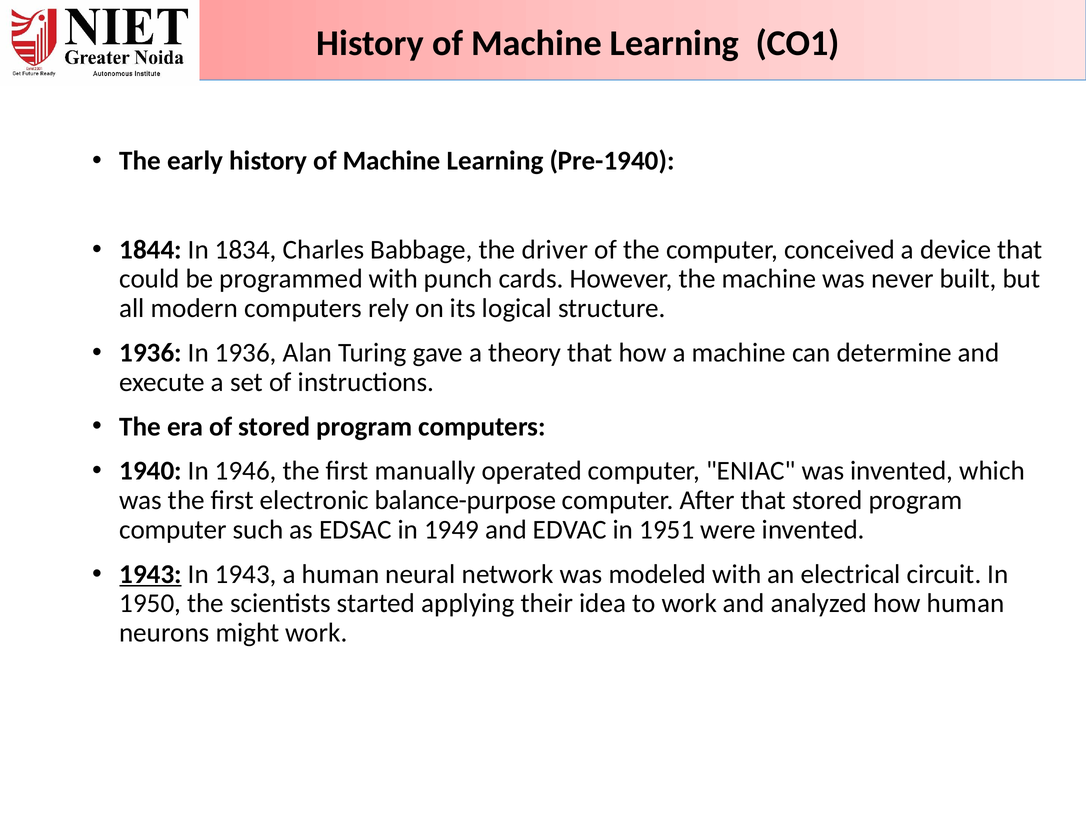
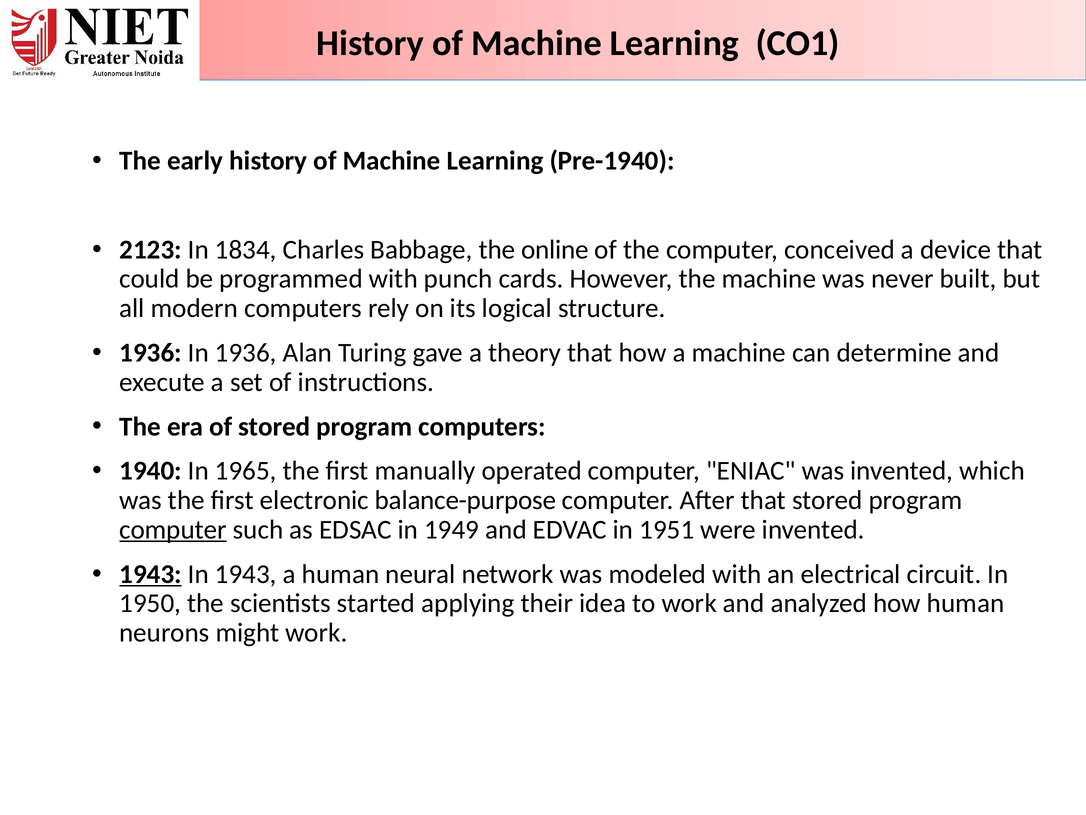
1844: 1844 -> 2123 (150, 249)
driver: driver -> online (555, 249)
1946: 1946 -> 1965 (246, 471)
computer underline: none -> present (173, 529)
